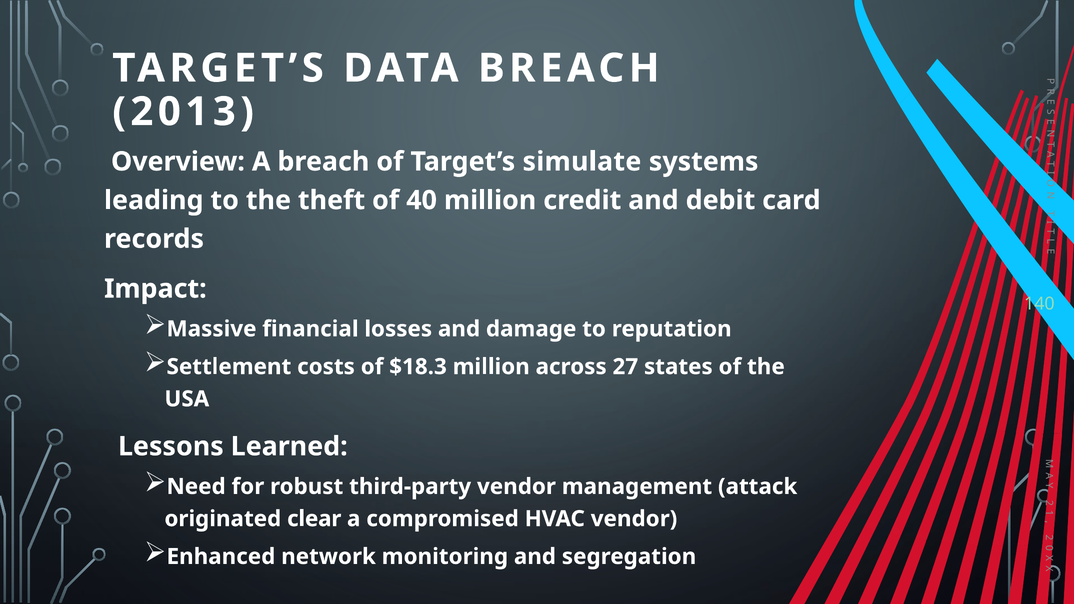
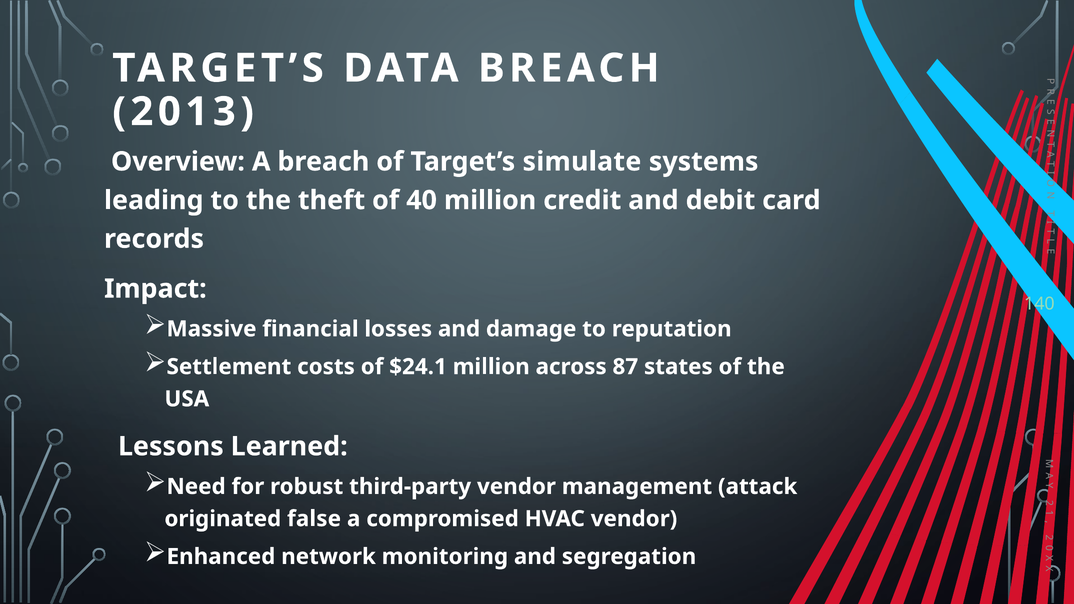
$18.3: $18.3 -> $24.1 (418, 367)
27: 27 -> 87 (625, 367)
clear: clear -> false (314, 519)
